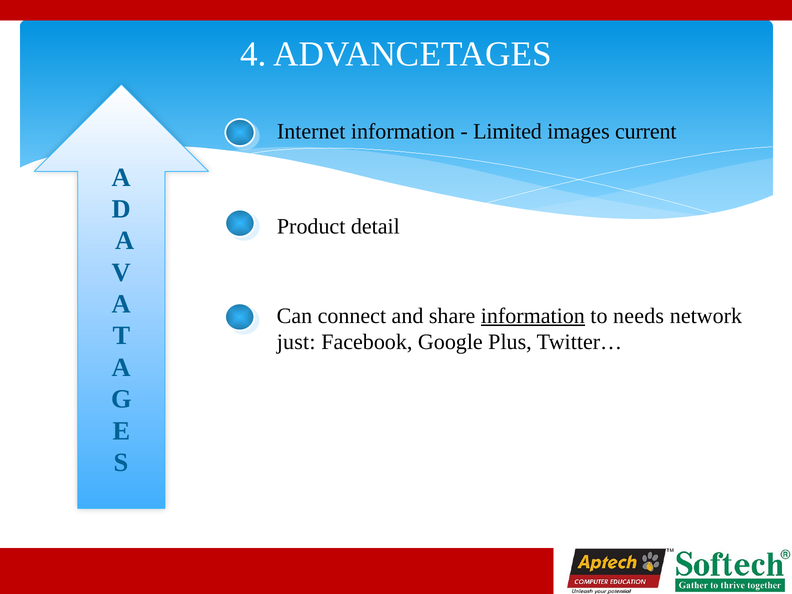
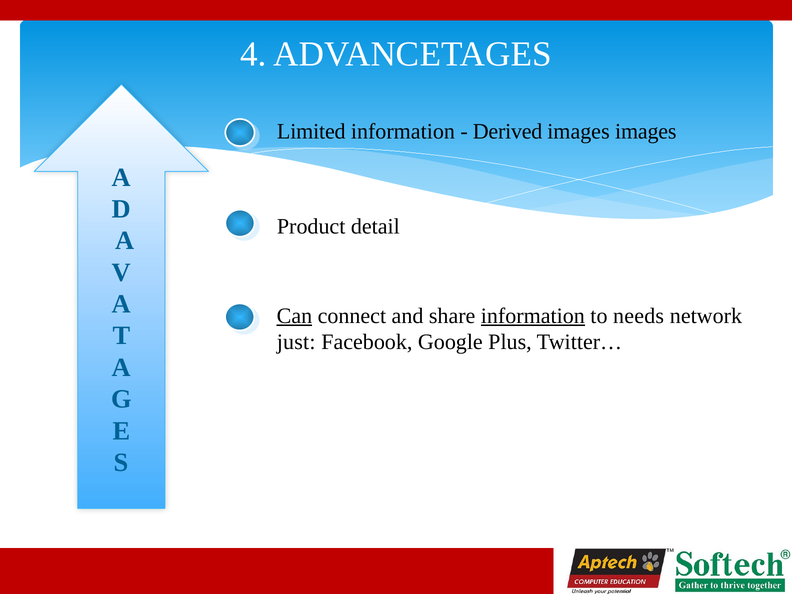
Internet: Internet -> Limited (311, 131)
Limited: Limited -> Derived (508, 131)
images current: current -> images (646, 131)
Can underline: none -> present (294, 316)
